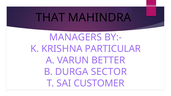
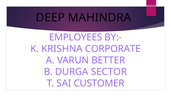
THAT: THAT -> DEEP (50, 18)
MANAGERS: MANAGERS -> EMPLOYEES (76, 37)
PARTICULAR: PARTICULAR -> CORPORATE (113, 49)
